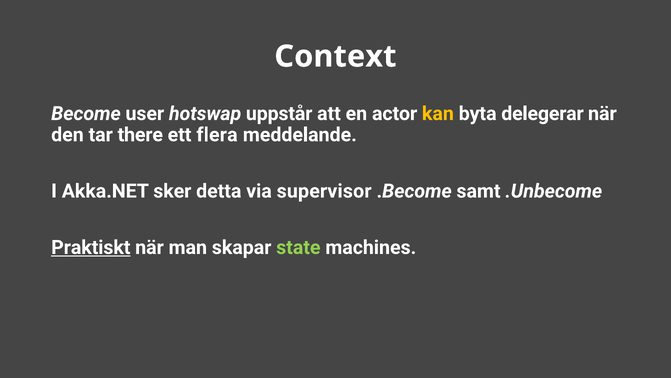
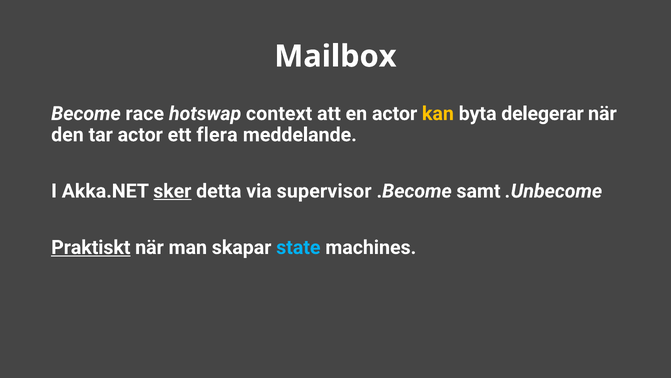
Context: Context -> Mailbox (335, 56)
user: user -> race (145, 113)
uppstår: uppstår -> context (279, 113)
tar there: there -> actor (140, 135)
sker underline: none -> present (172, 191)
state colour: light green -> light blue (298, 247)
